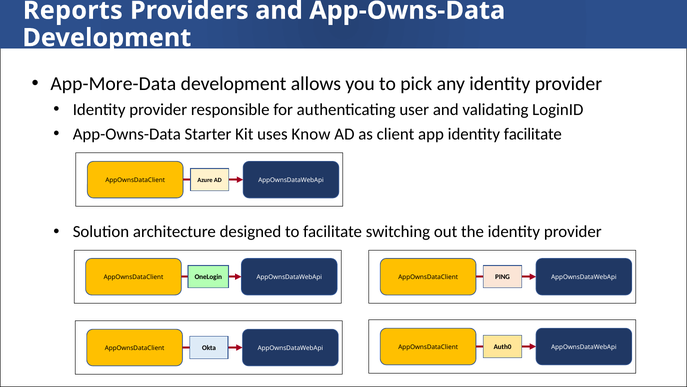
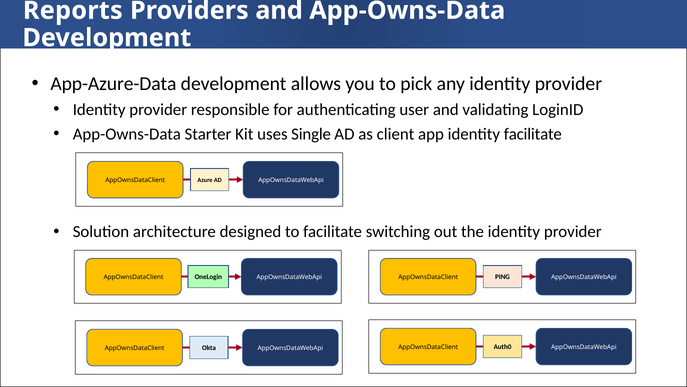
App-More-Data: App-More-Data -> App-Azure-Data (113, 84)
Know: Know -> Single (311, 134)
